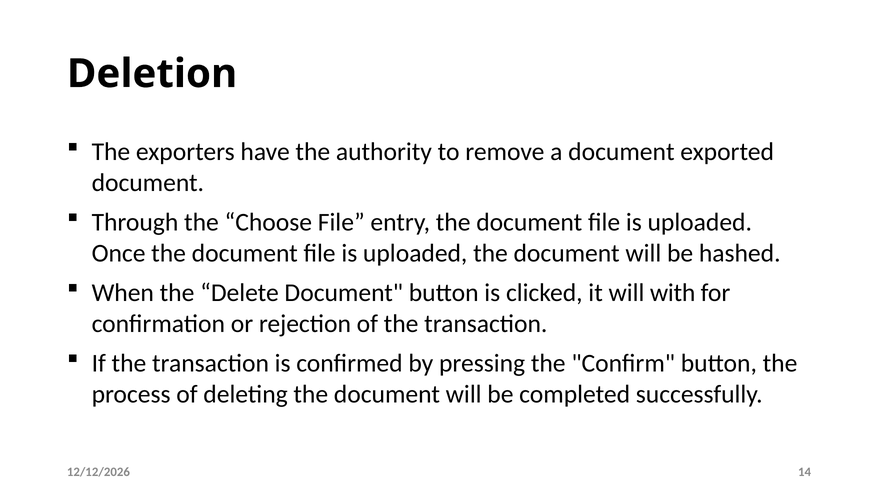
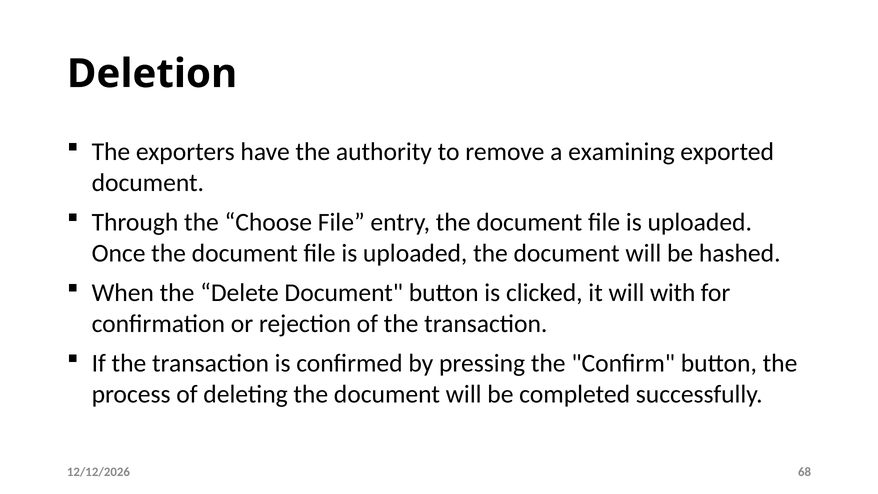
a document: document -> examining (621, 152)
14: 14 -> 68 (805, 472)
